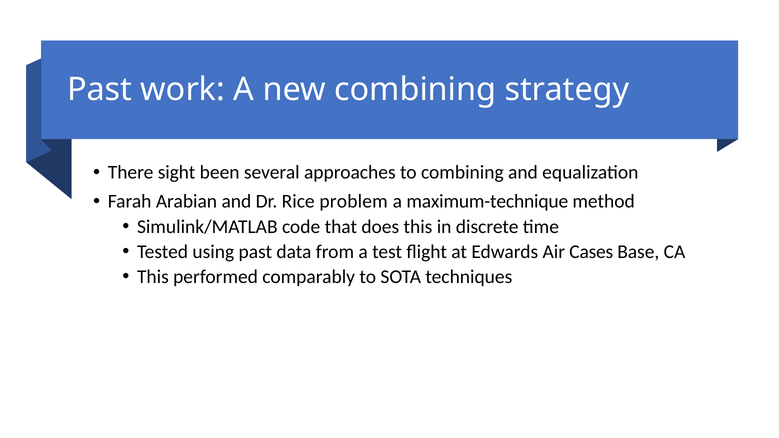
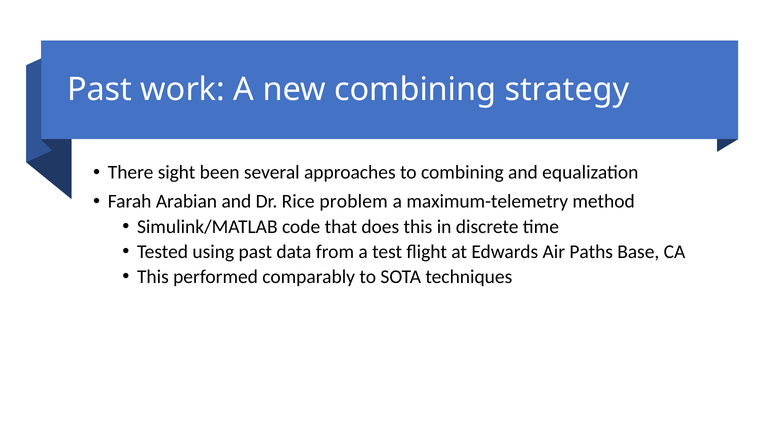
maximum-technique: maximum-technique -> maximum-telemetry (487, 202)
Cases: Cases -> Paths (591, 252)
